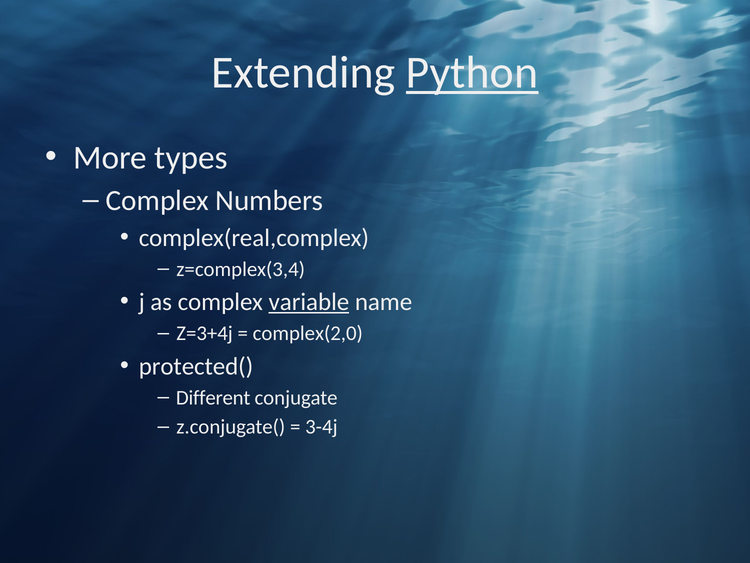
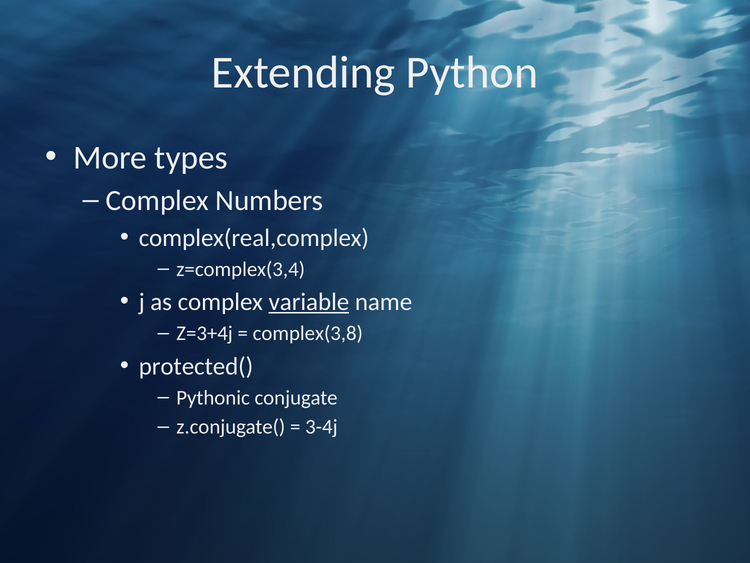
Python underline: present -> none (472, 73)
complex(2,0: complex(2,0 -> complex(3,8 (308, 333)
Different: Different -> Pythonic (213, 397)
